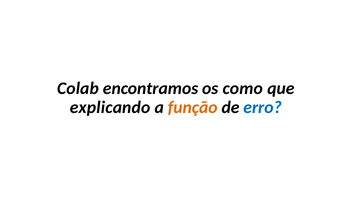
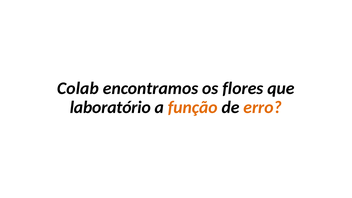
como: como -> flores (243, 88)
explicando: explicando -> laboratório (110, 107)
erro colour: blue -> orange (263, 107)
